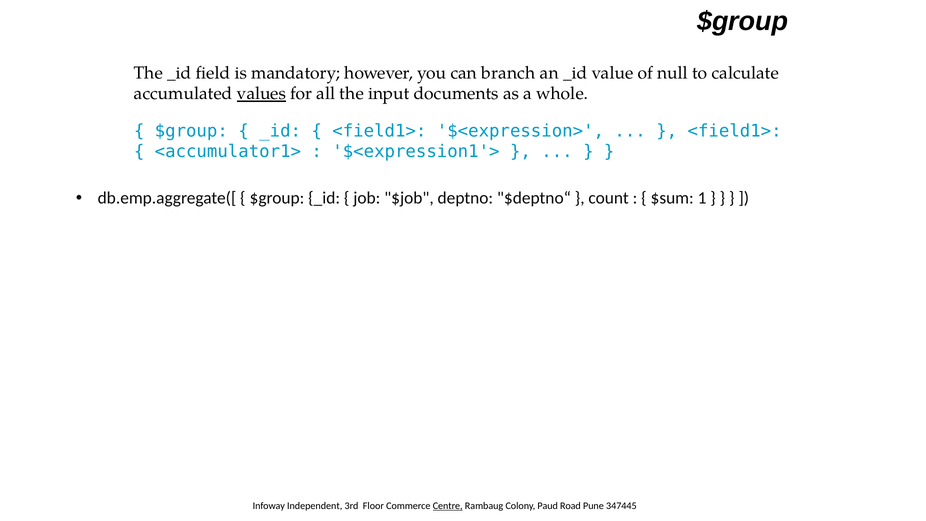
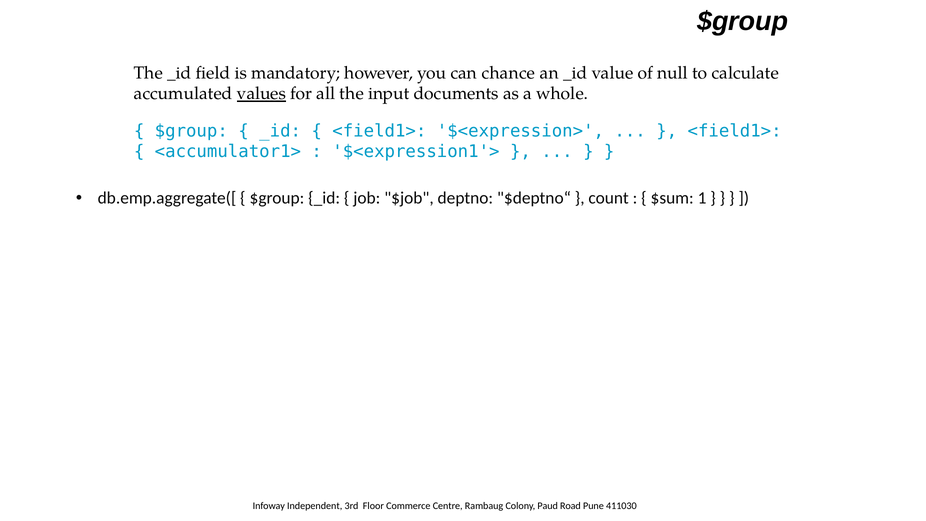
branch: branch -> chance (508, 73)
Centre underline: present -> none (448, 506)
347445: 347445 -> 411030 (621, 506)
